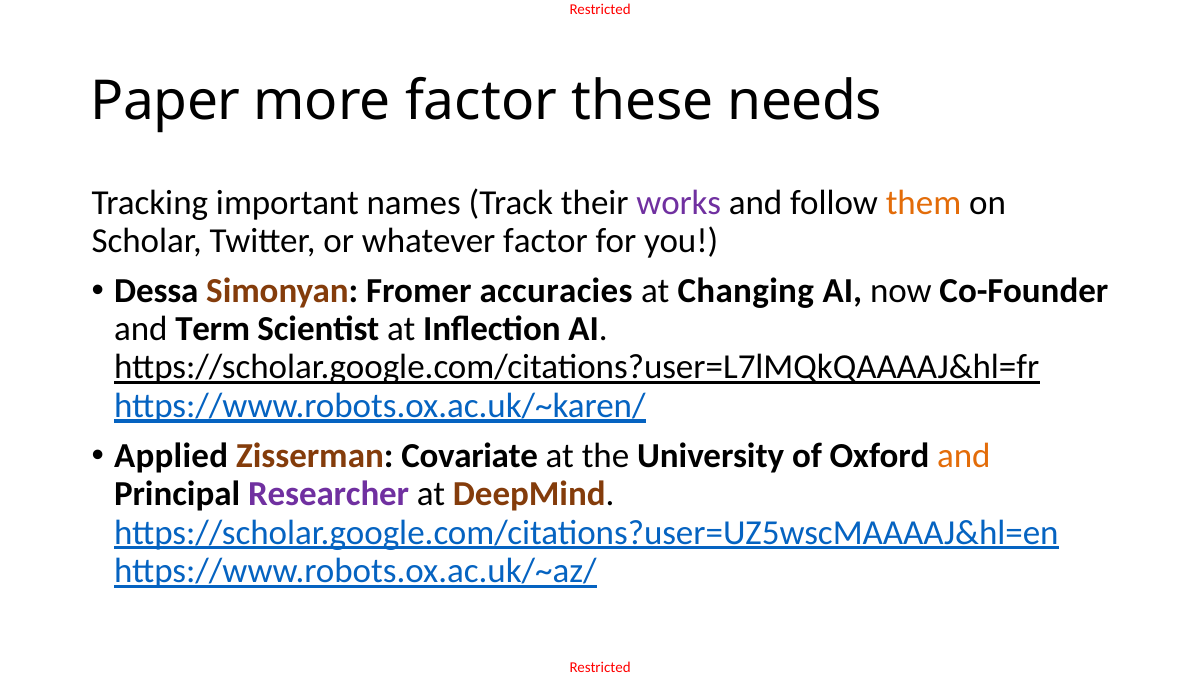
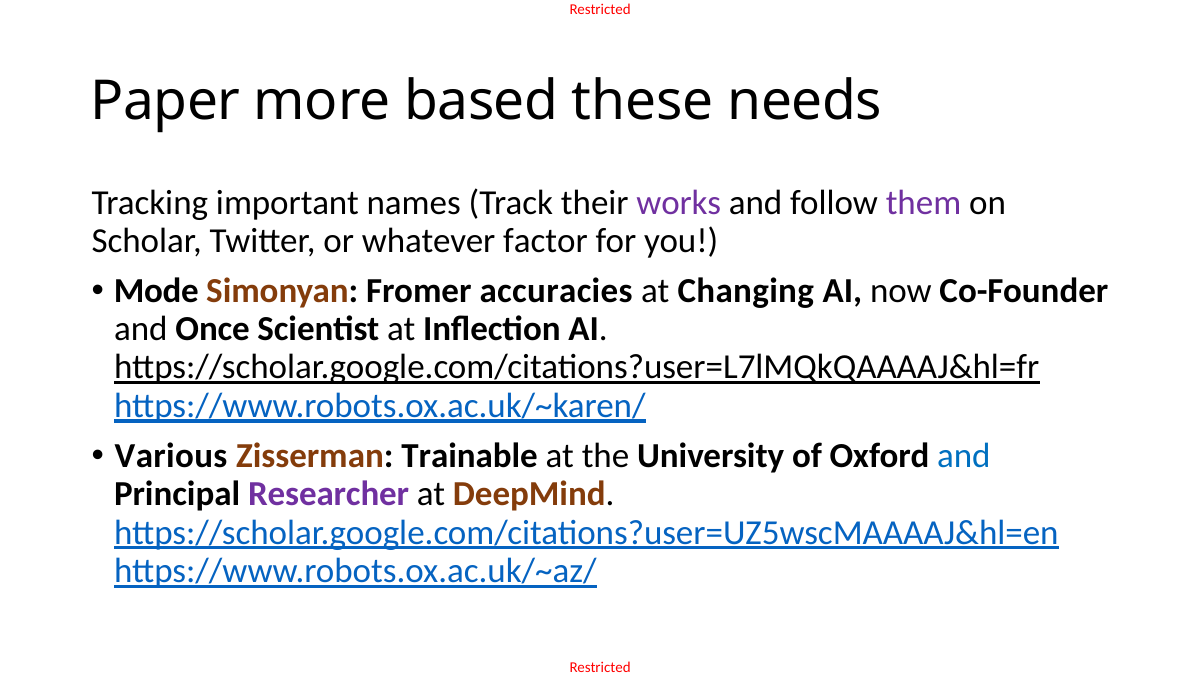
more factor: factor -> based (481, 101)
them colour: orange -> purple (924, 203)
Dessa: Dessa -> Mode (156, 291)
Term: Term -> Once (213, 329)
Applied: Applied -> Various (171, 456)
Covariate: Covariate -> Trainable (470, 456)
and colour: orange -> blue (964, 456)
